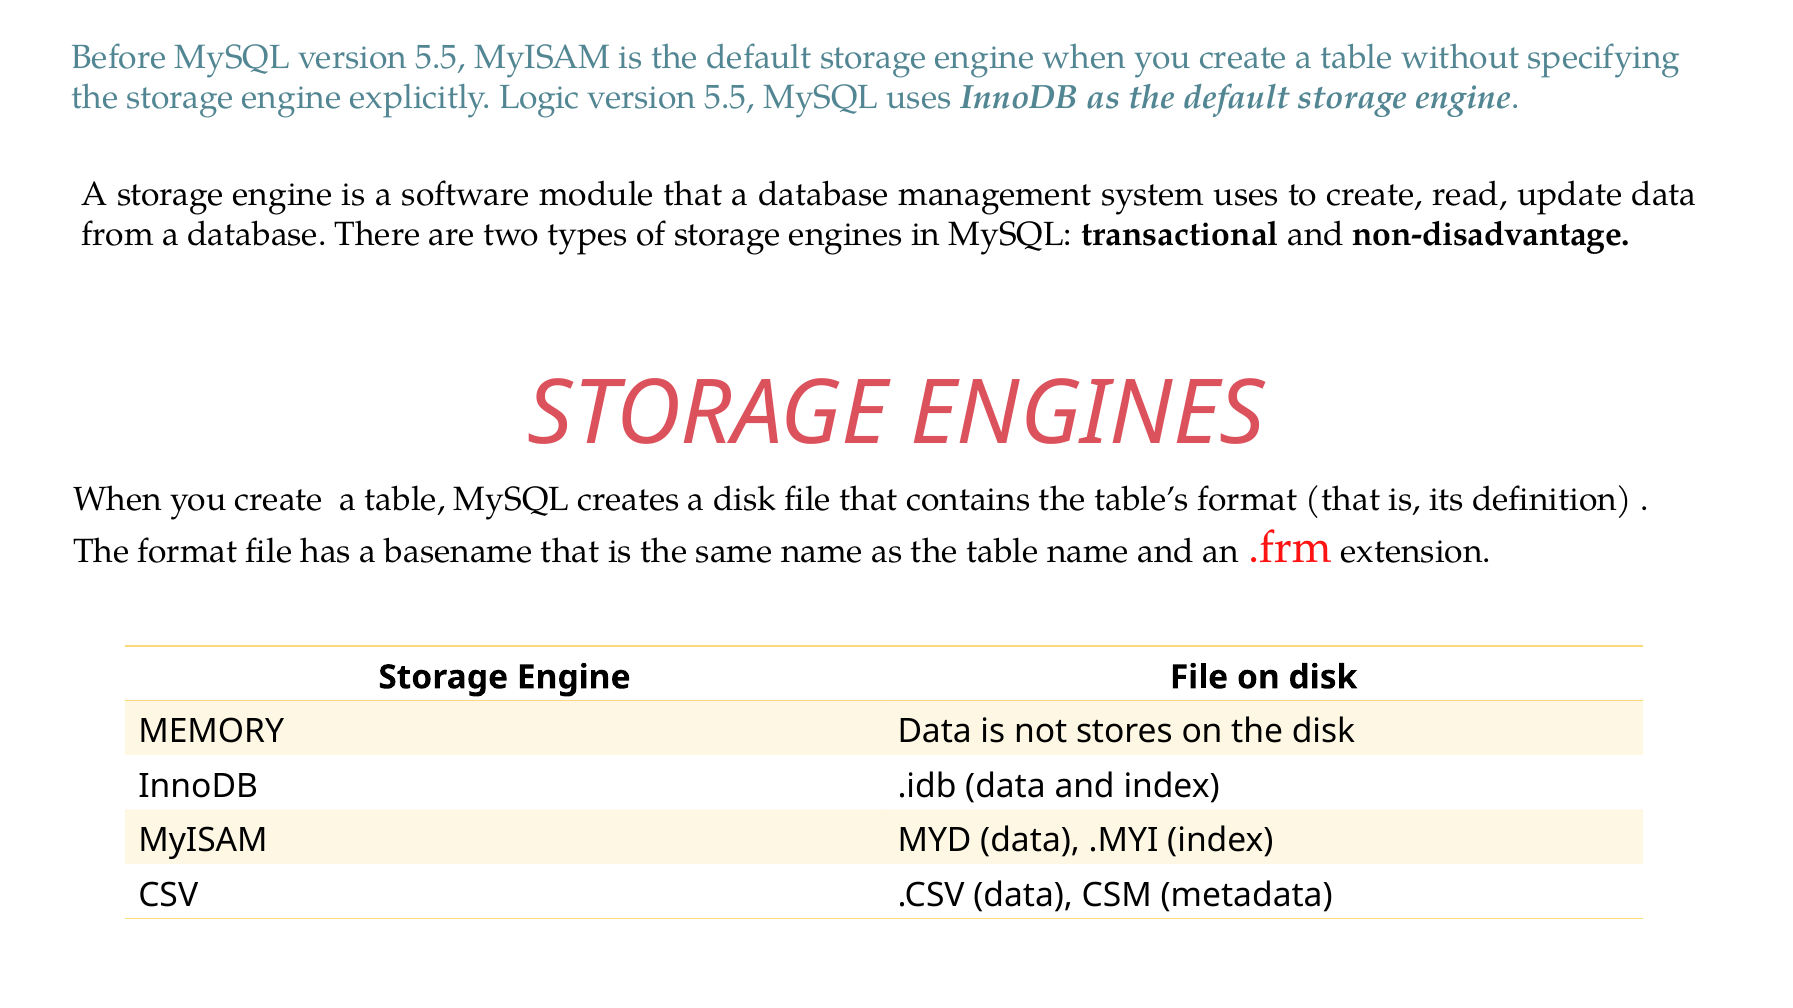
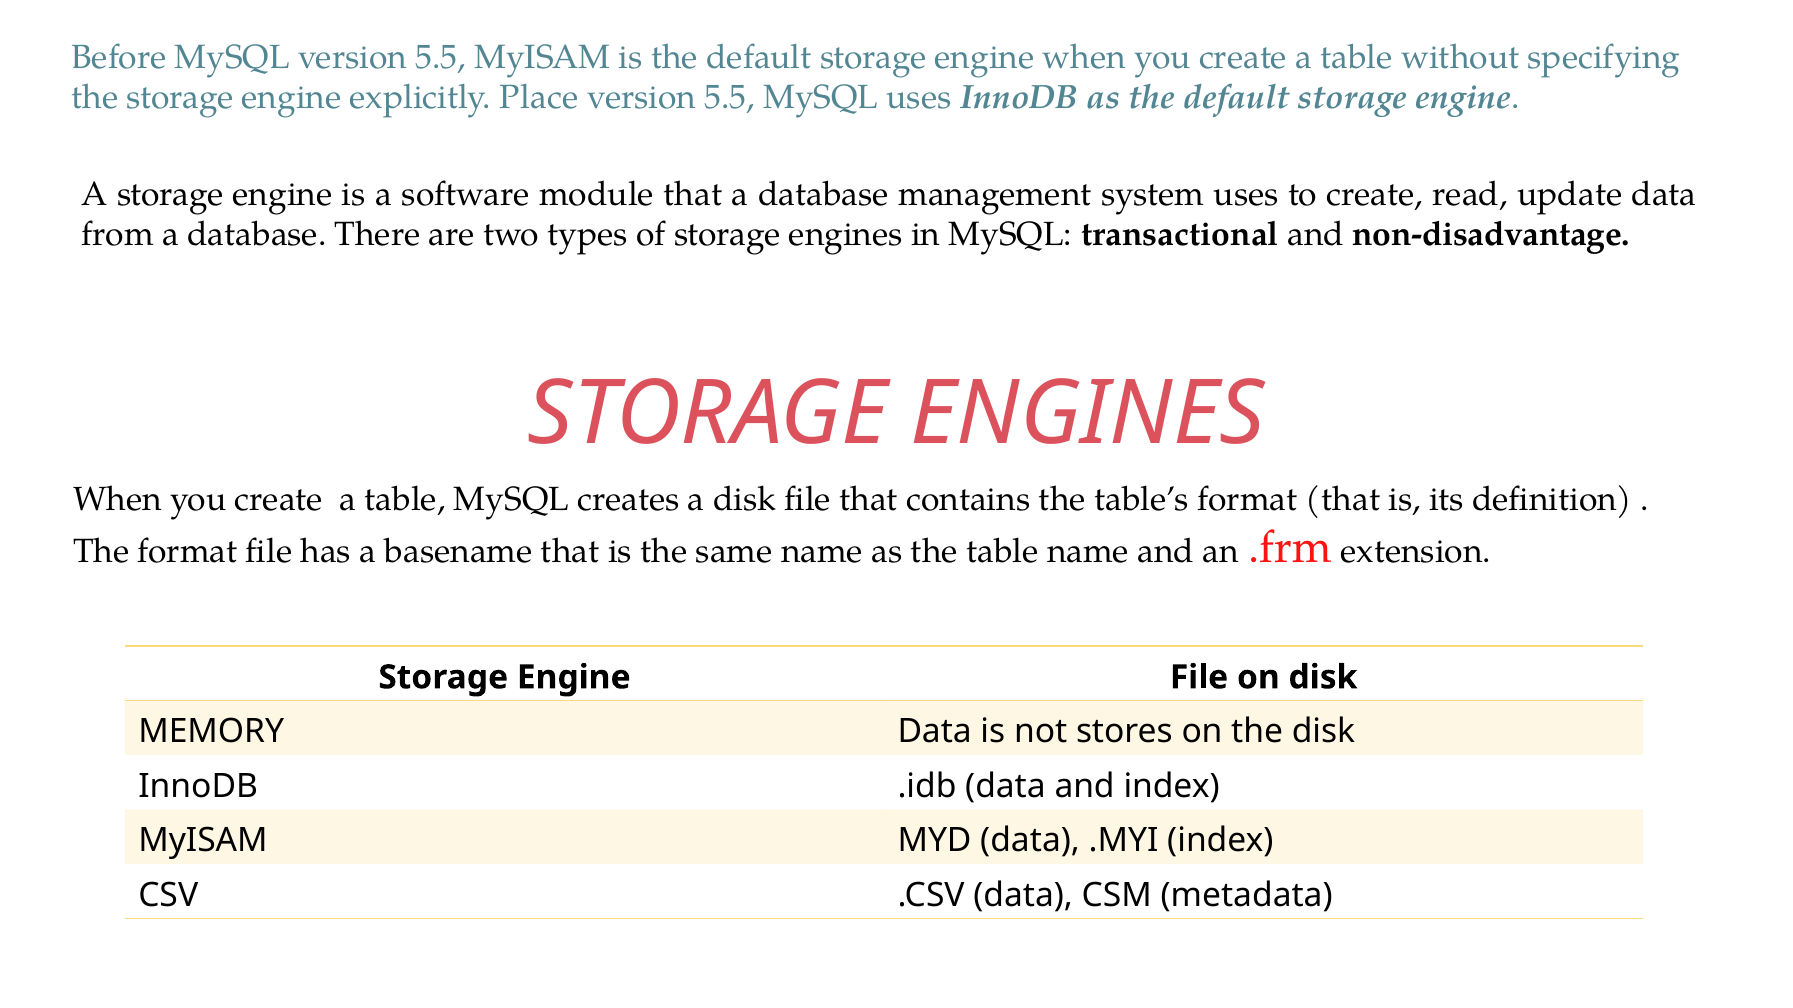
Logic: Logic -> Place (539, 97)
